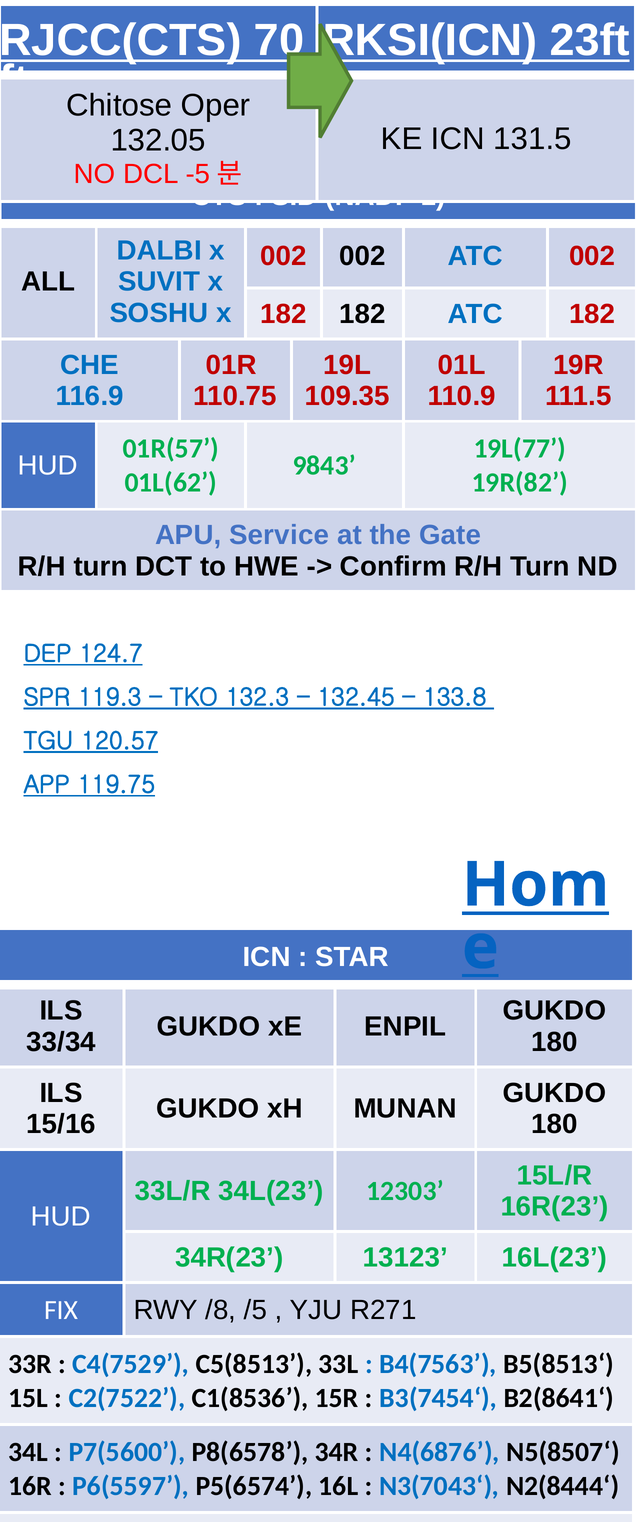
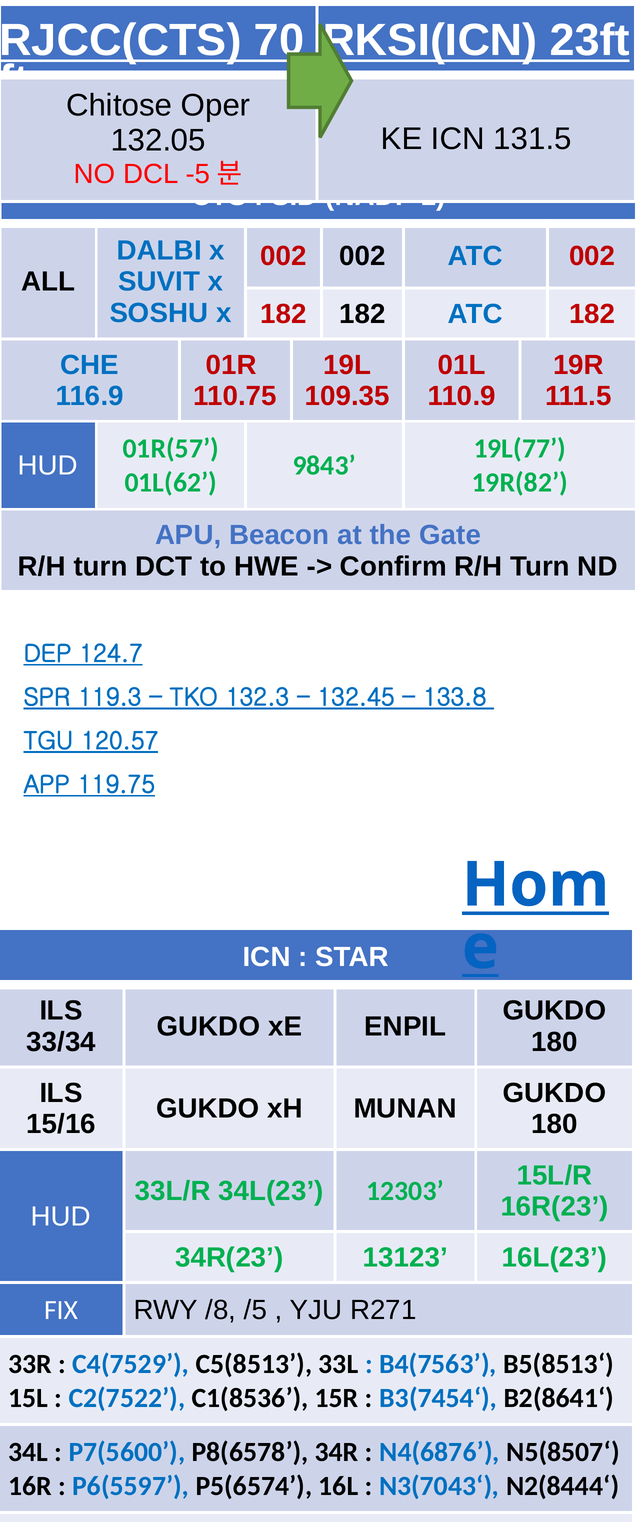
Service: Service -> Beacon (279, 535)
